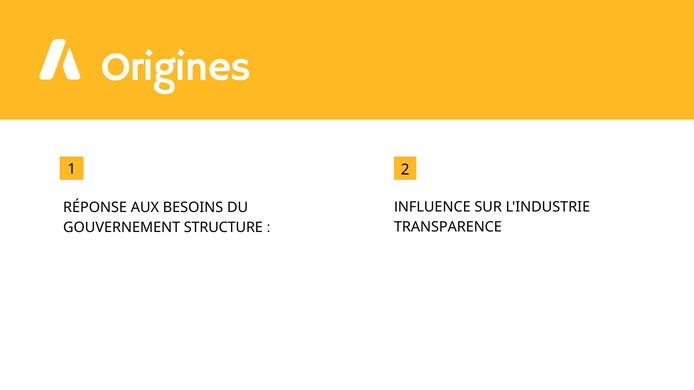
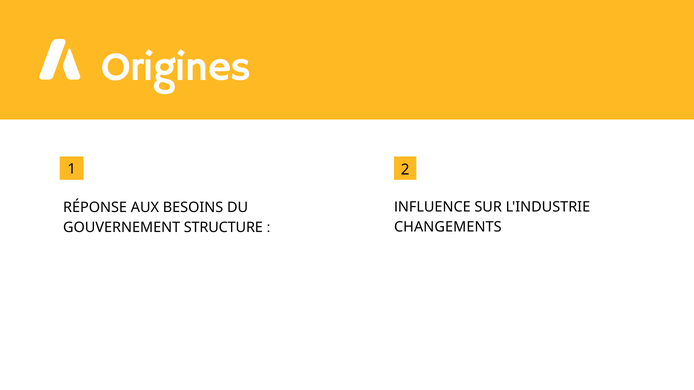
TRANSPARENCE: TRANSPARENCE -> CHANGEMENTS (448, 227)
